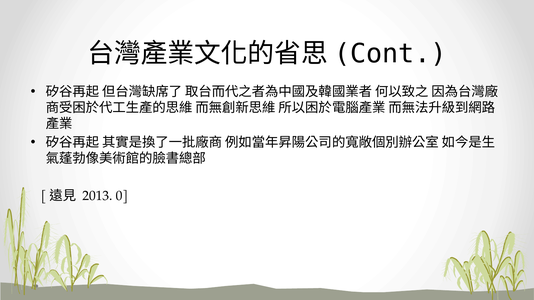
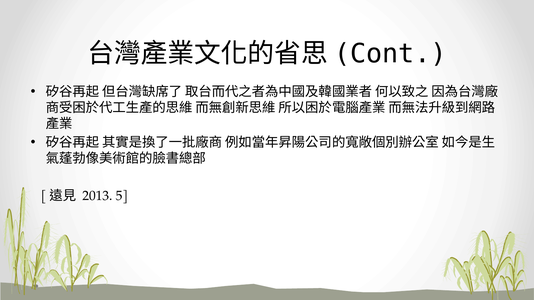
0: 0 -> 5 (122, 196)
